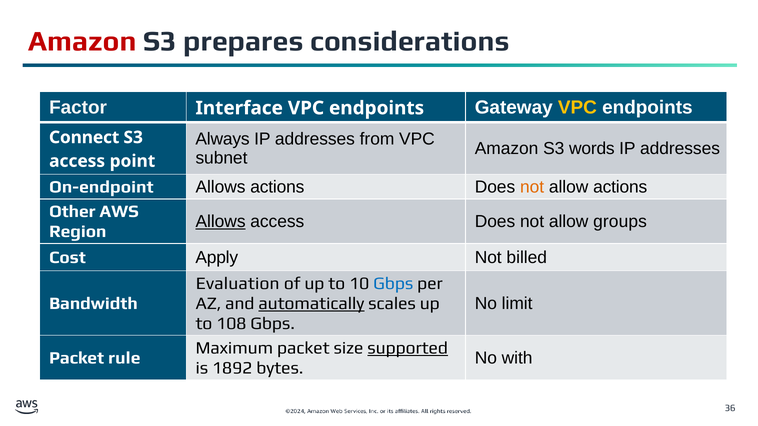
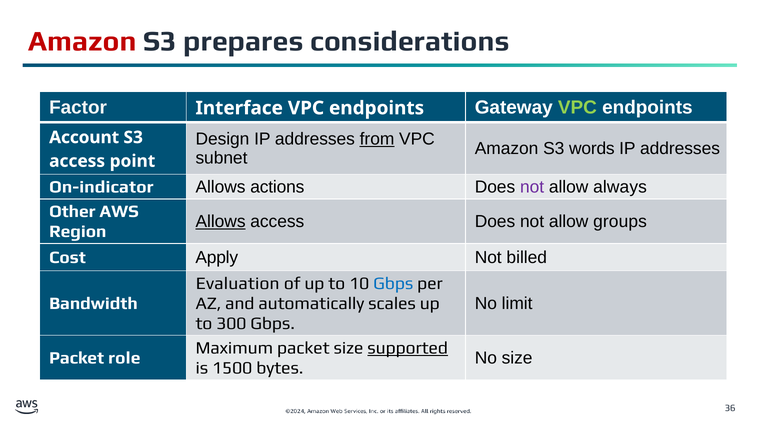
VPC colour: yellow -> light green (577, 107)
Always: Always -> Design (222, 139)
from underline: none -> present (377, 139)
Connect: Connect -> Account (84, 138)
On-endpoint: On-endpoint -> On-indicator (101, 187)
not colour: orange -> purple (532, 187)
allow actions: actions -> always (620, 187)
automatically underline: present -> none (311, 304)
108: 108 -> 300 (231, 324)
No with: with -> size (517, 358)
rule: rule -> role (124, 359)
1892: 1892 -> 1500 (232, 368)
